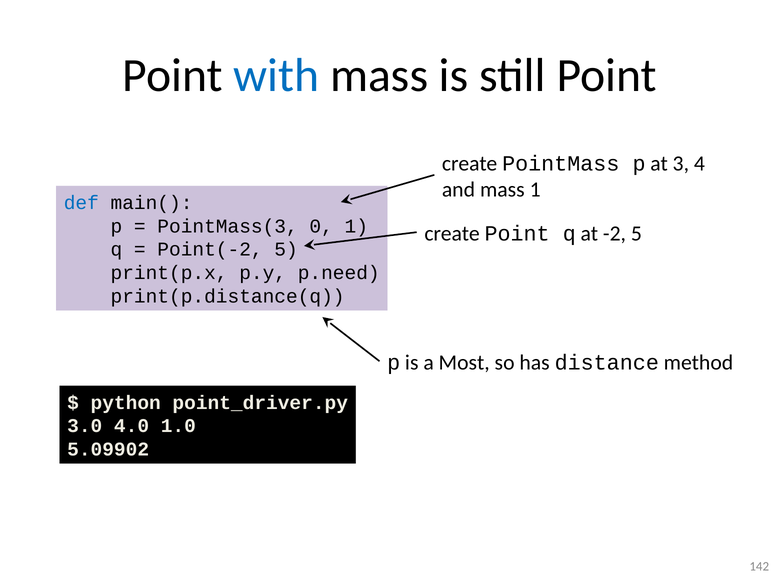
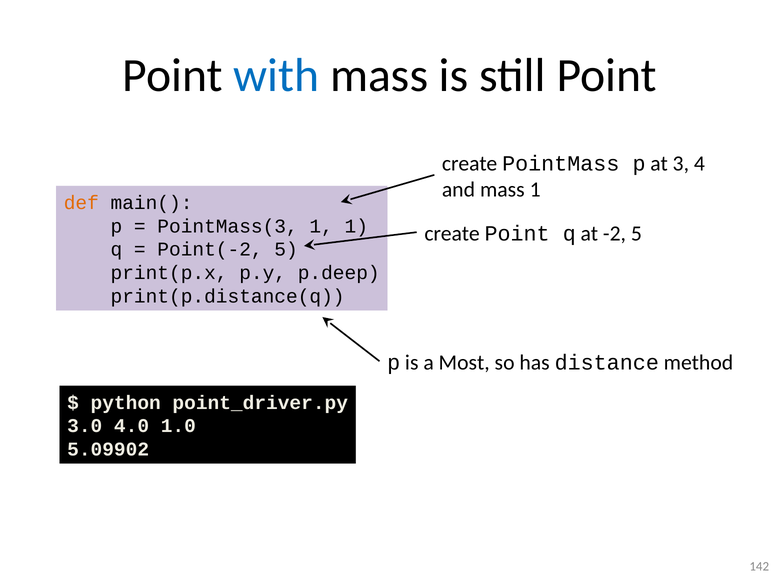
def colour: blue -> orange (81, 203)
PointMass(3 0: 0 -> 1 (321, 226)
p.need: p.need -> p.deep (339, 273)
